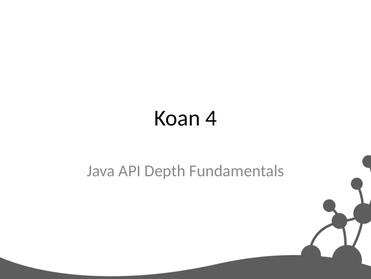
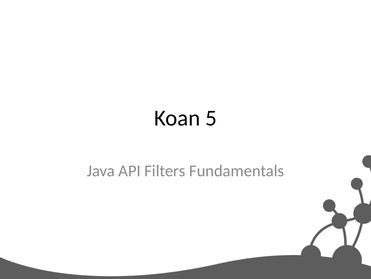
4: 4 -> 5 (211, 118)
Depth: Depth -> Filters (165, 171)
